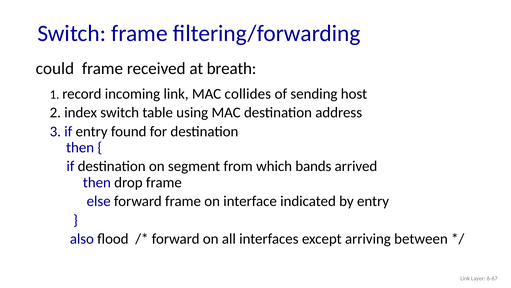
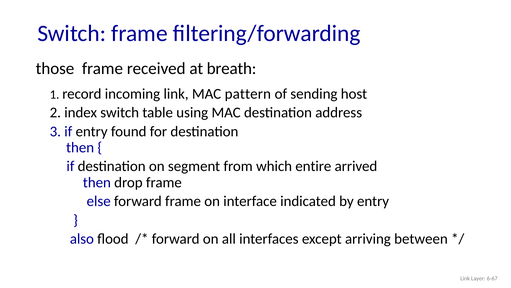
could: could -> those (55, 68)
collides: collides -> pattern (248, 94)
bands: bands -> entire (313, 166)
